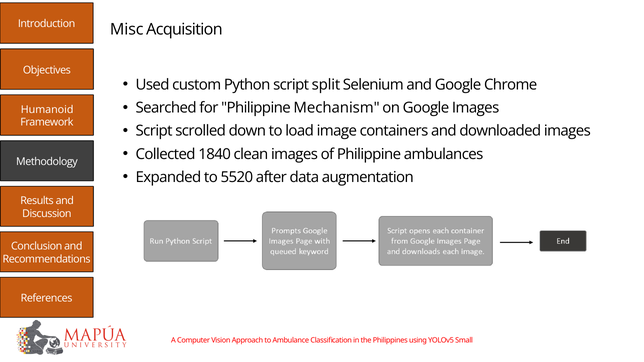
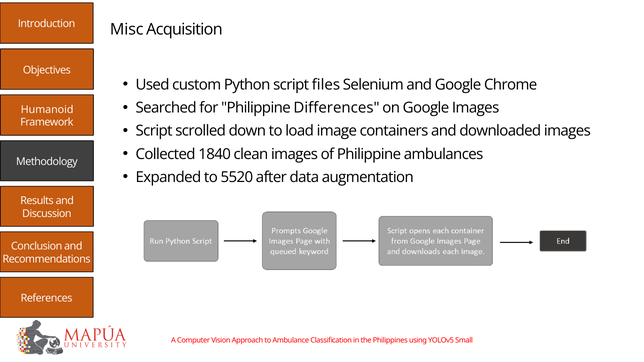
split: split -> files (326, 85)
Mechanism: Mechanism -> Differences (337, 108)
